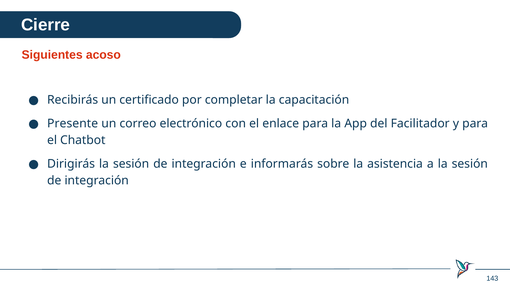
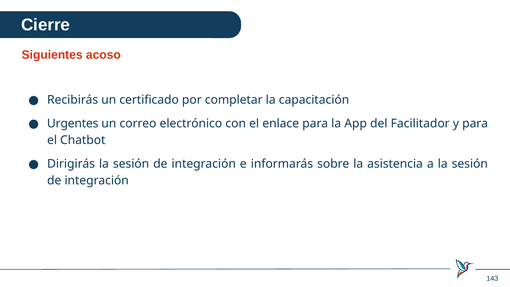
Presente: Presente -> Urgentes (73, 124)
